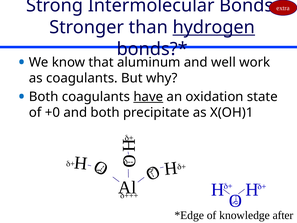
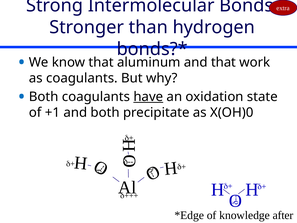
hydrogen underline: present -> none (214, 27)
and well: well -> that (224, 62)
+0: +0 -> +1 (52, 112)
X(OH)1: X(OH)1 -> X(OH)0 (232, 112)
